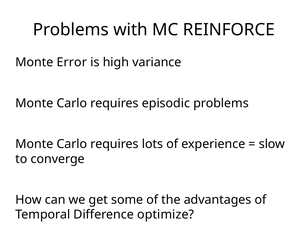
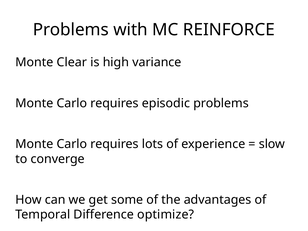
Error: Error -> Clear (72, 62)
